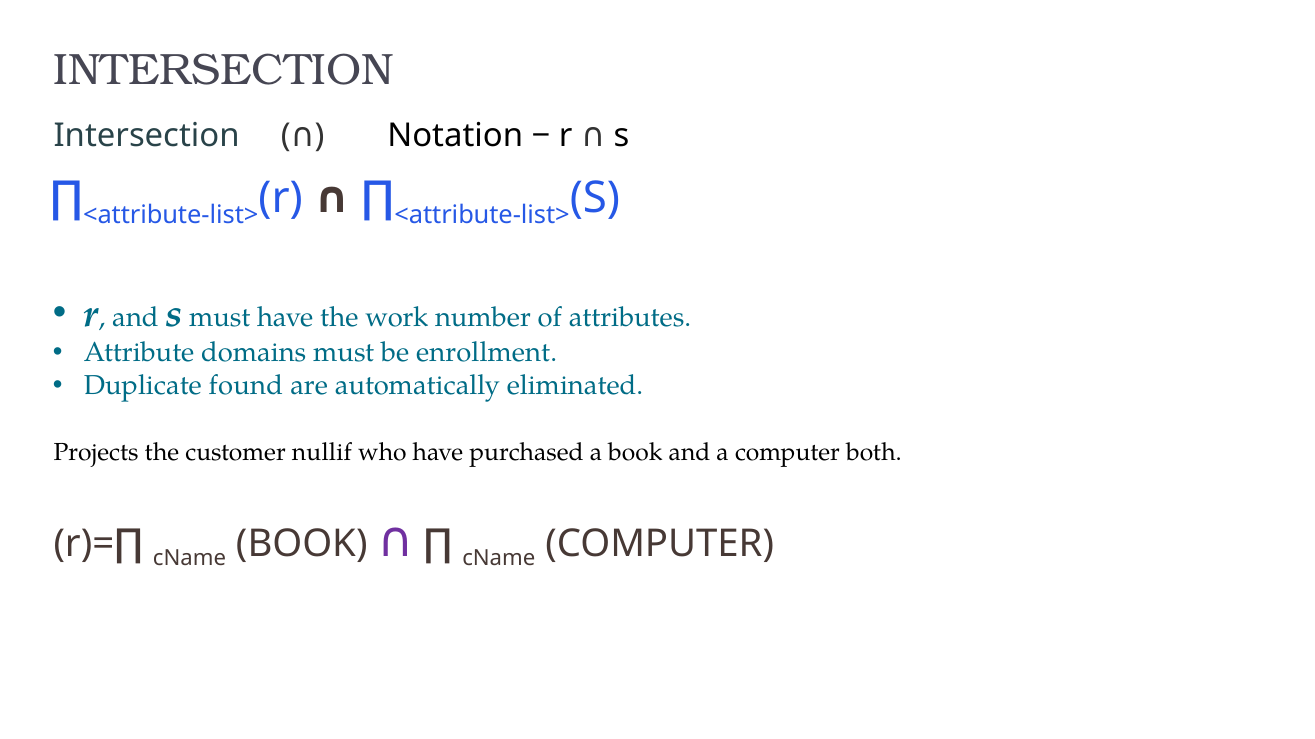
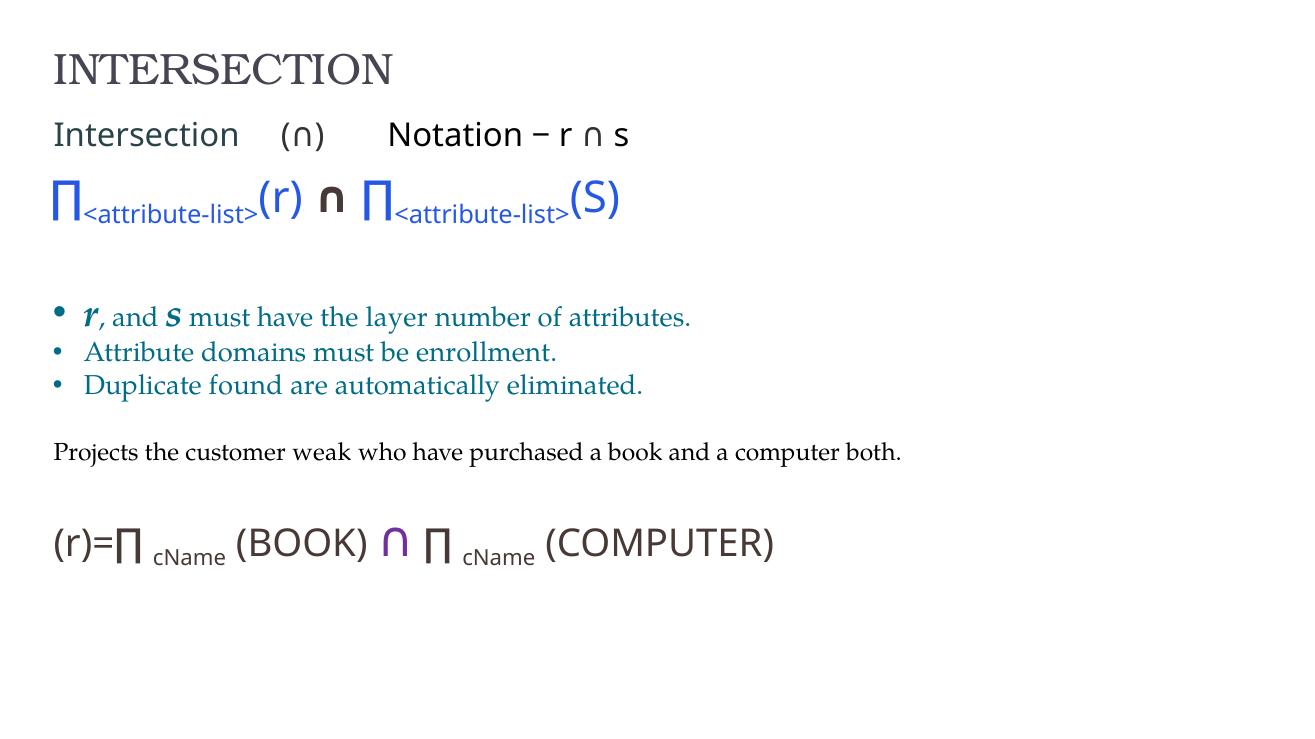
work: work -> layer (397, 318)
nullif: nullif -> weak (322, 452)
